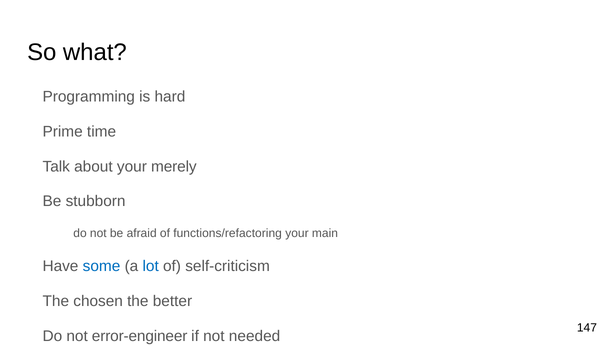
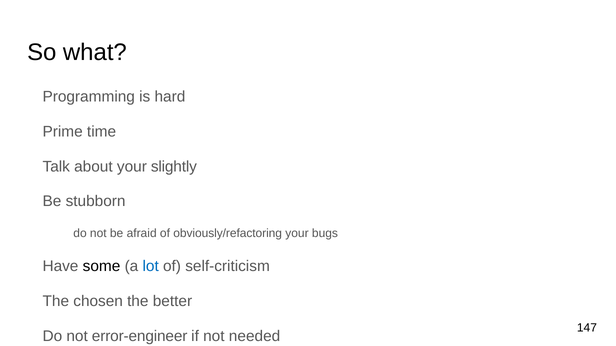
merely: merely -> slightly (174, 167)
functions/refactoring: functions/refactoring -> obviously/refactoring (228, 234)
main: main -> bugs (325, 234)
some colour: blue -> black (102, 267)
